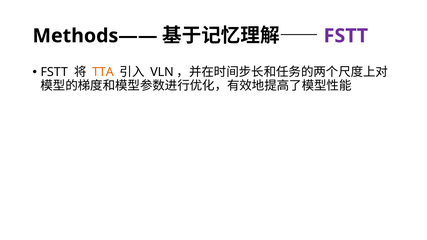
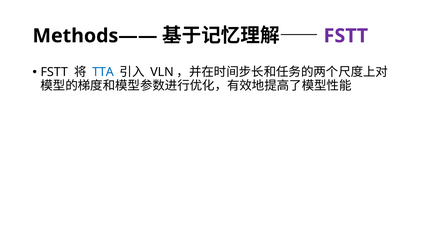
TTA colour: orange -> blue (103, 72)
